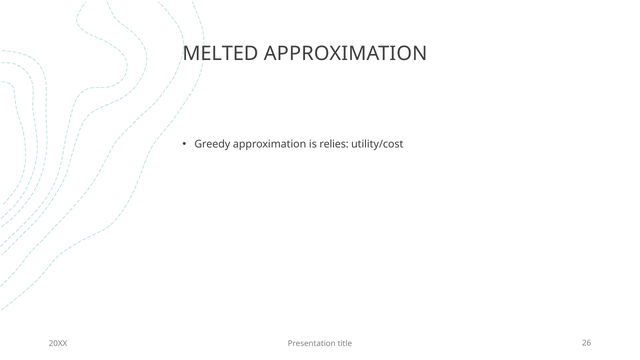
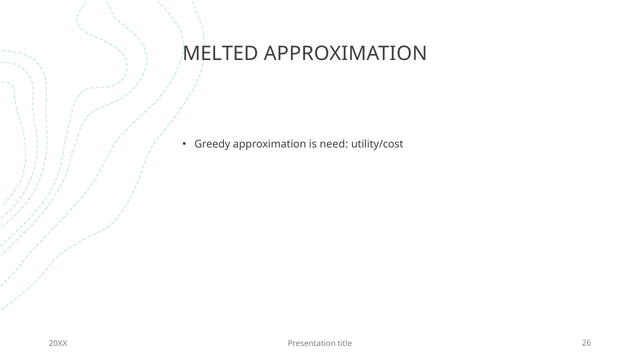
relies: relies -> need (334, 144)
